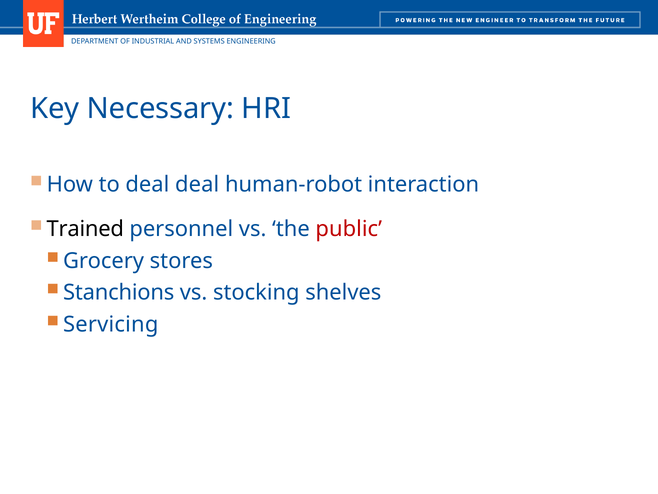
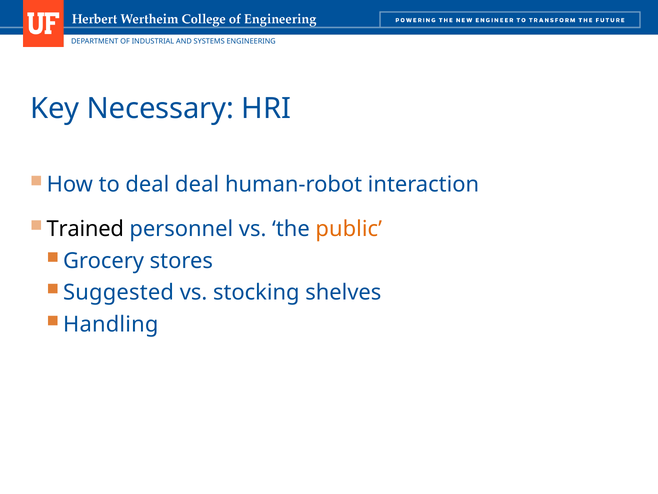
public colour: red -> orange (349, 229)
Stanchions: Stanchions -> Suggested (119, 292)
Servicing: Servicing -> Handling (111, 324)
